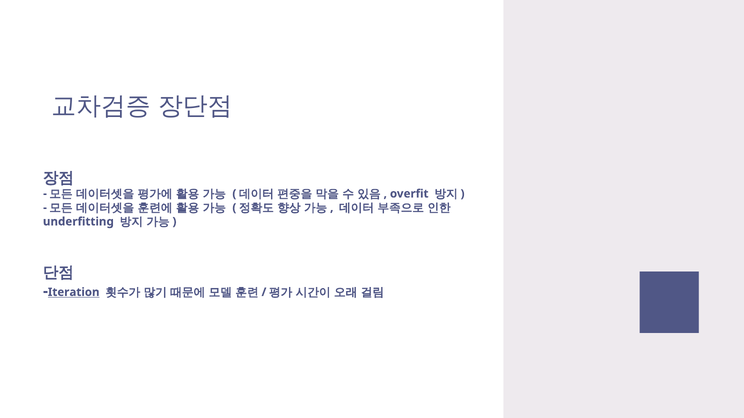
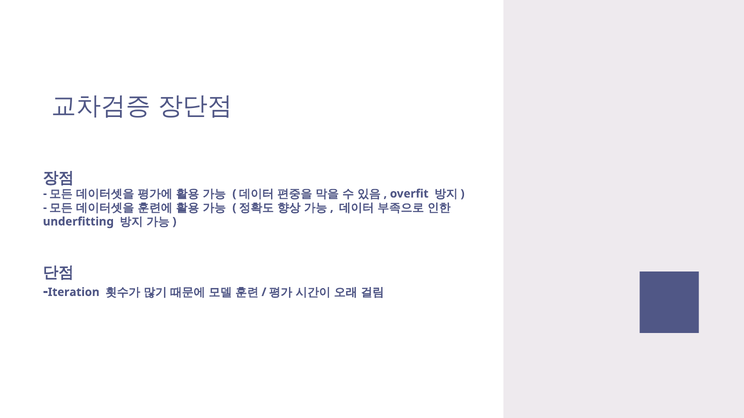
Iteration underline: present -> none (74, 292)
